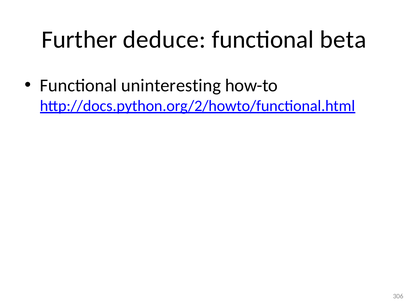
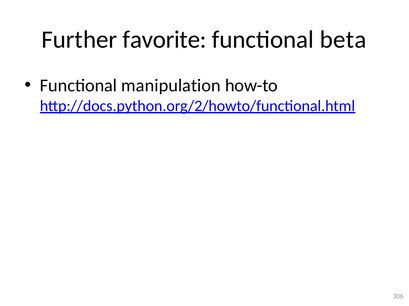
deduce: deduce -> favorite (165, 40)
uninteresting: uninteresting -> manipulation (171, 86)
